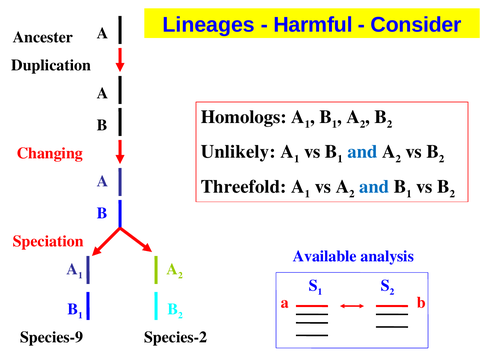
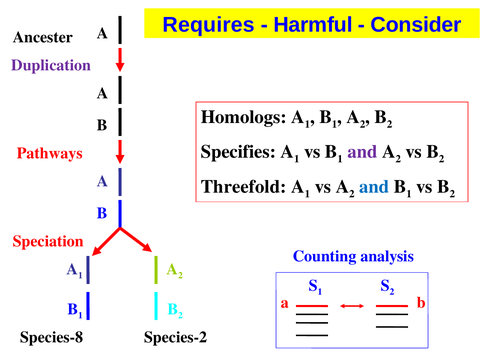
Lineages: Lineages -> Requires (209, 25)
Duplication colour: black -> purple (51, 65)
Unlikely: Unlikely -> Specifies (238, 152)
and colour: blue -> purple (362, 152)
Changing: Changing -> Pathways (50, 153)
Available: Available -> Counting (325, 256)
Species-9: Species-9 -> Species-8 (52, 337)
